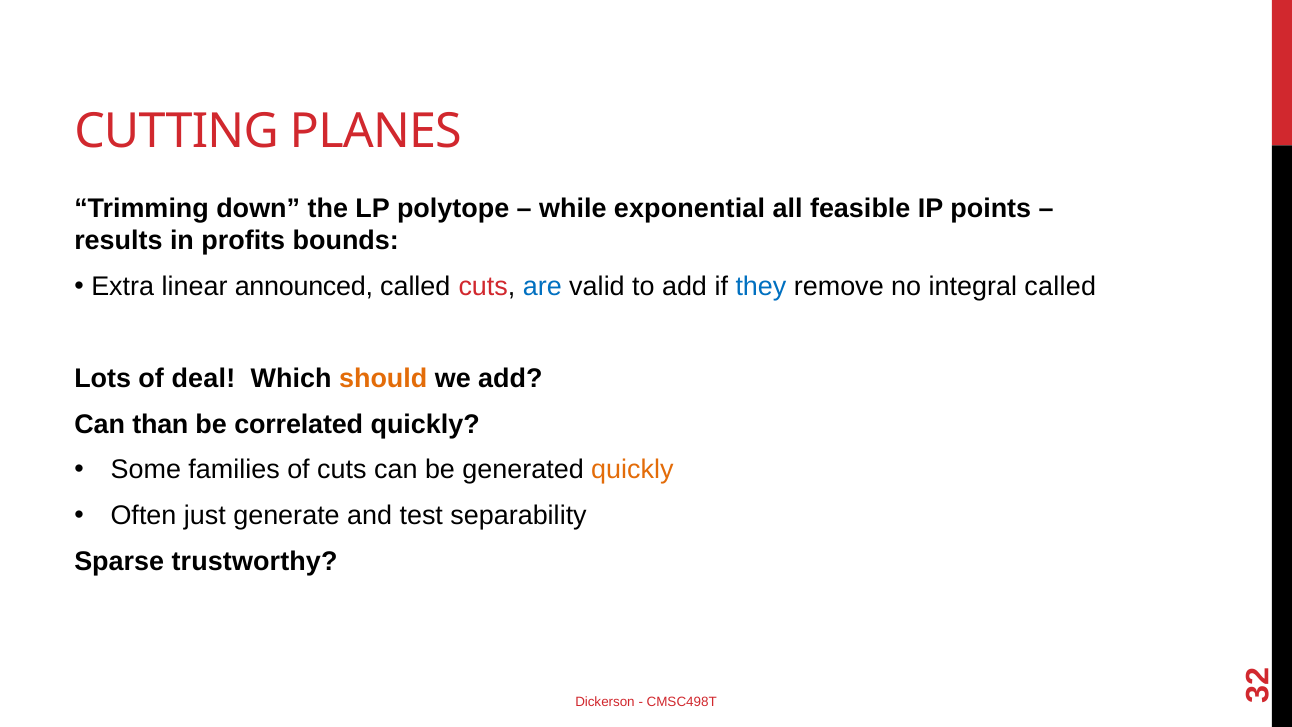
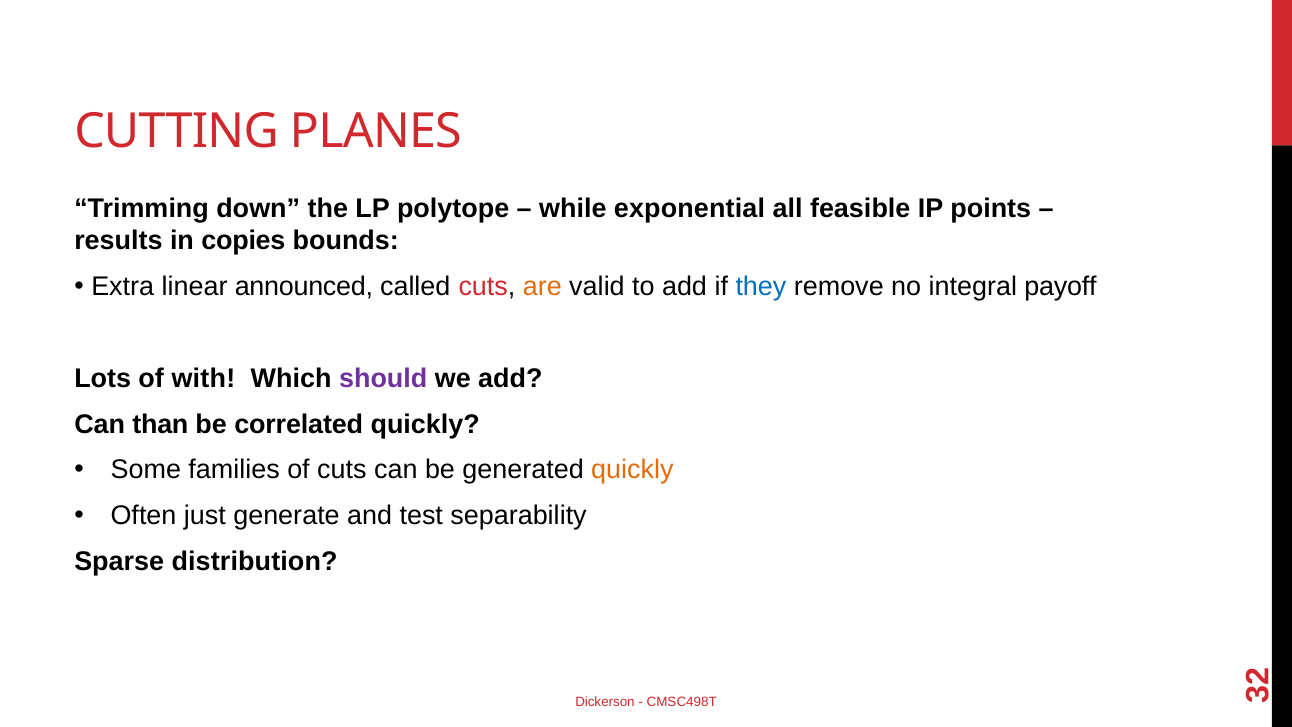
profits: profits -> copies (243, 241)
are colour: blue -> orange (542, 287)
integral called: called -> payoff (1060, 287)
deal: deal -> with (203, 378)
should colour: orange -> purple (383, 378)
trustworthy: trustworthy -> distribution (255, 561)
